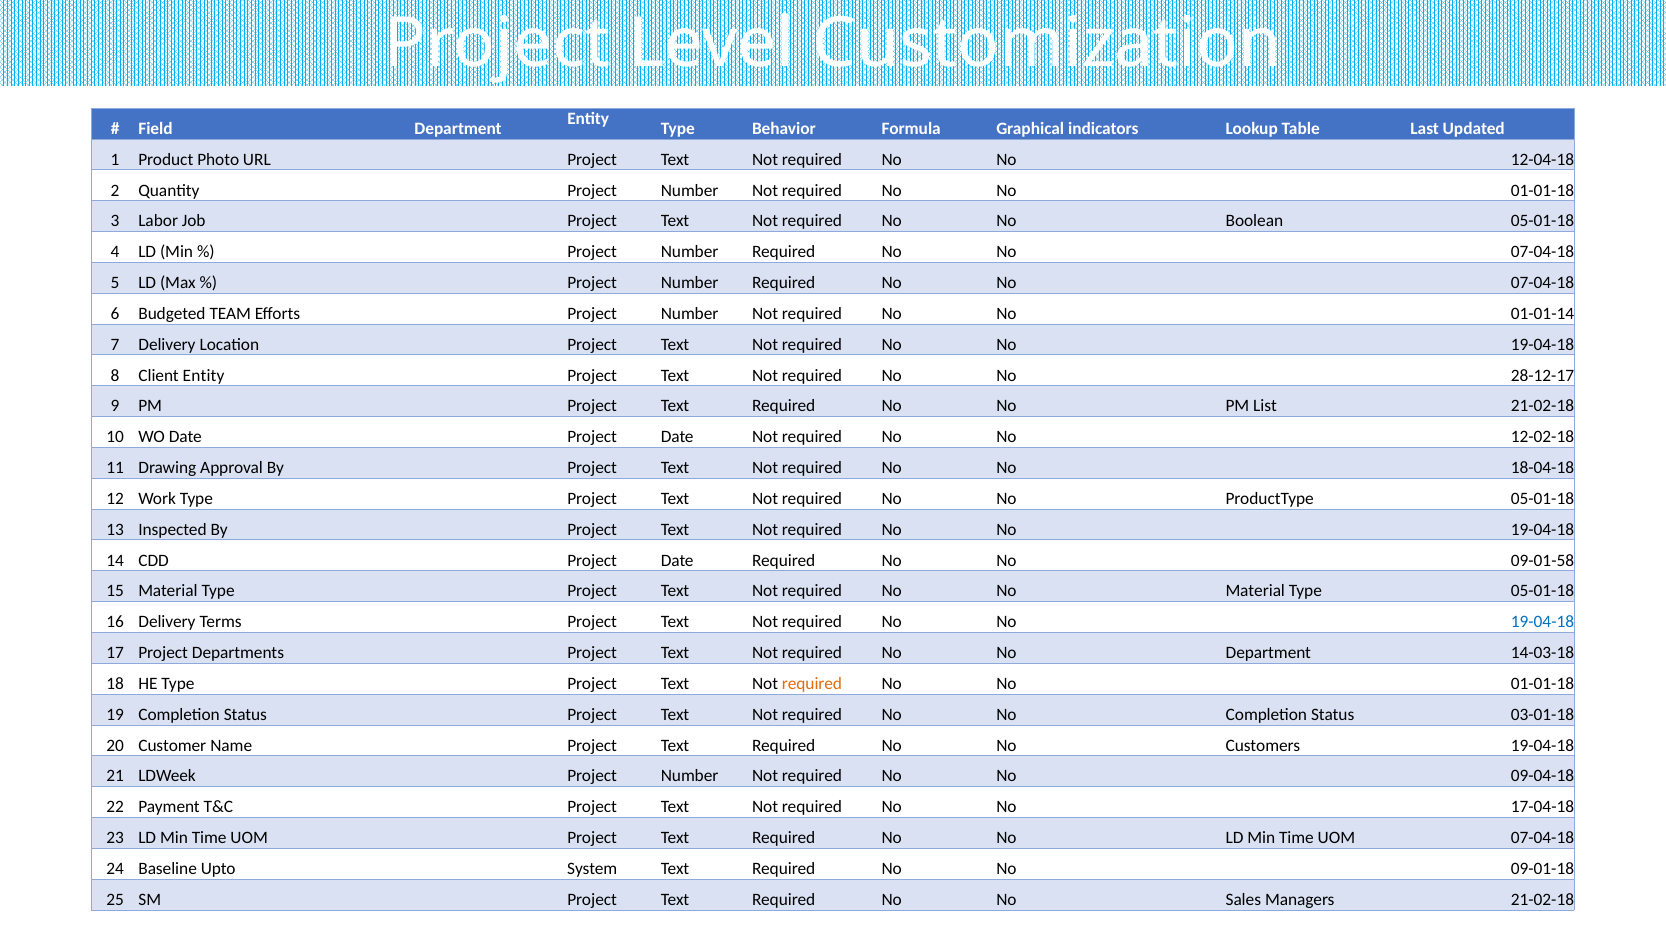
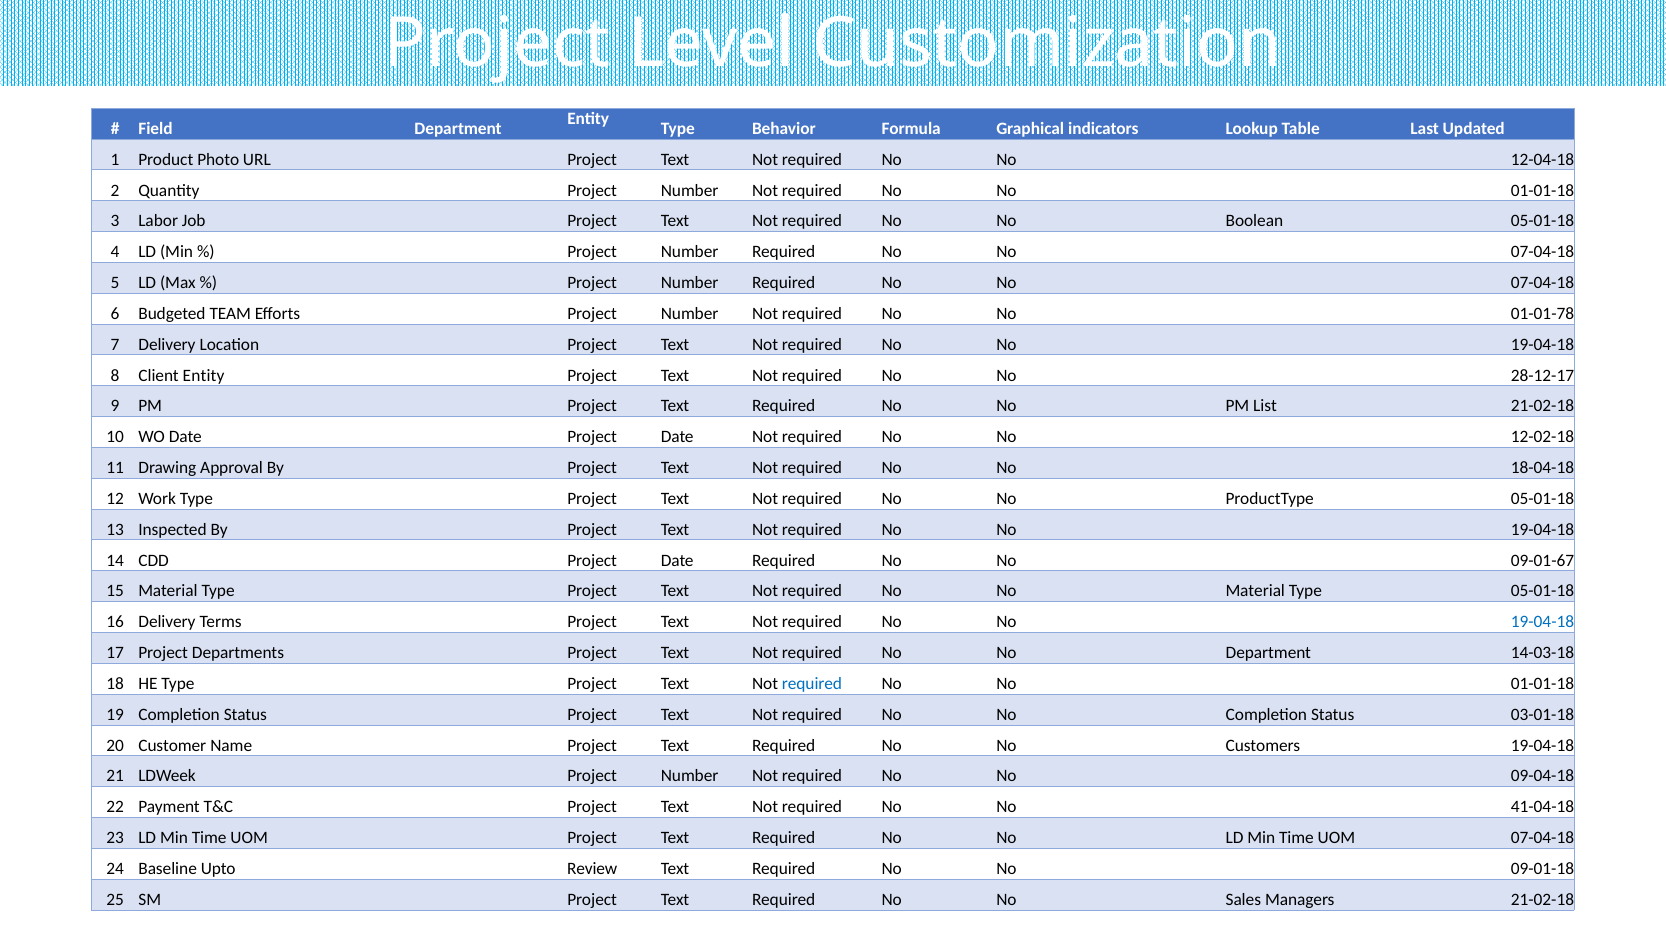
01-01-14: 01-01-14 -> 01-01-78 (1543, 314)
09-01-58: 09-01-58 -> 09-01-67 (1543, 560)
required colour: orange -> blue (812, 684)
17-04-18: 17-04-18 -> 41-04-18 (1543, 807)
System: System -> Review (592, 869)
